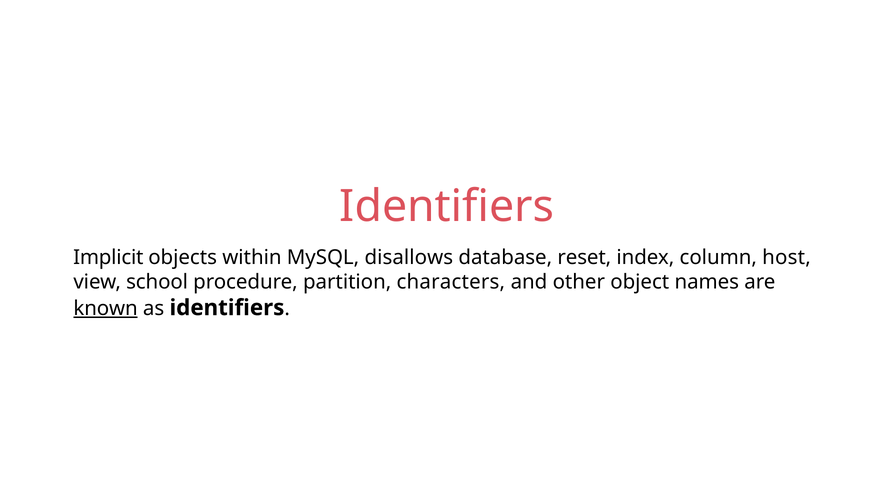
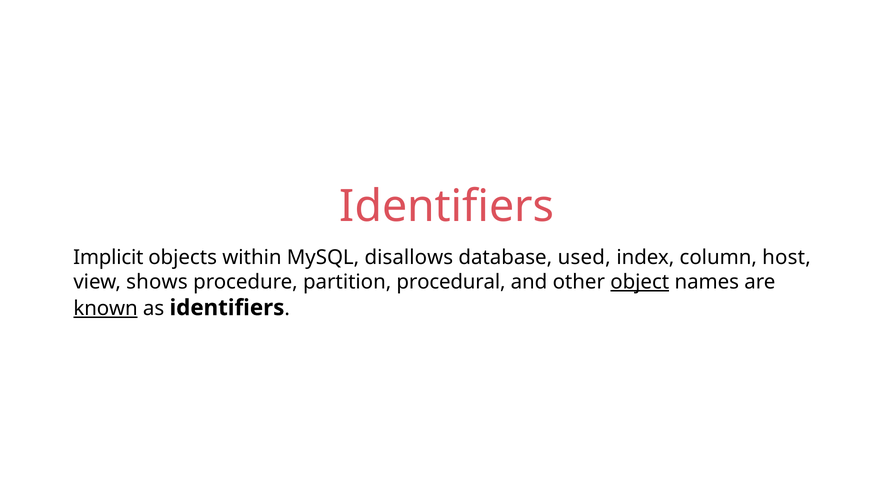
reset: reset -> used (584, 257)
school: school -> shows (157, 282)
characters: characters -> procedural (451, 282)
object underline: none -> present (640, 282)
